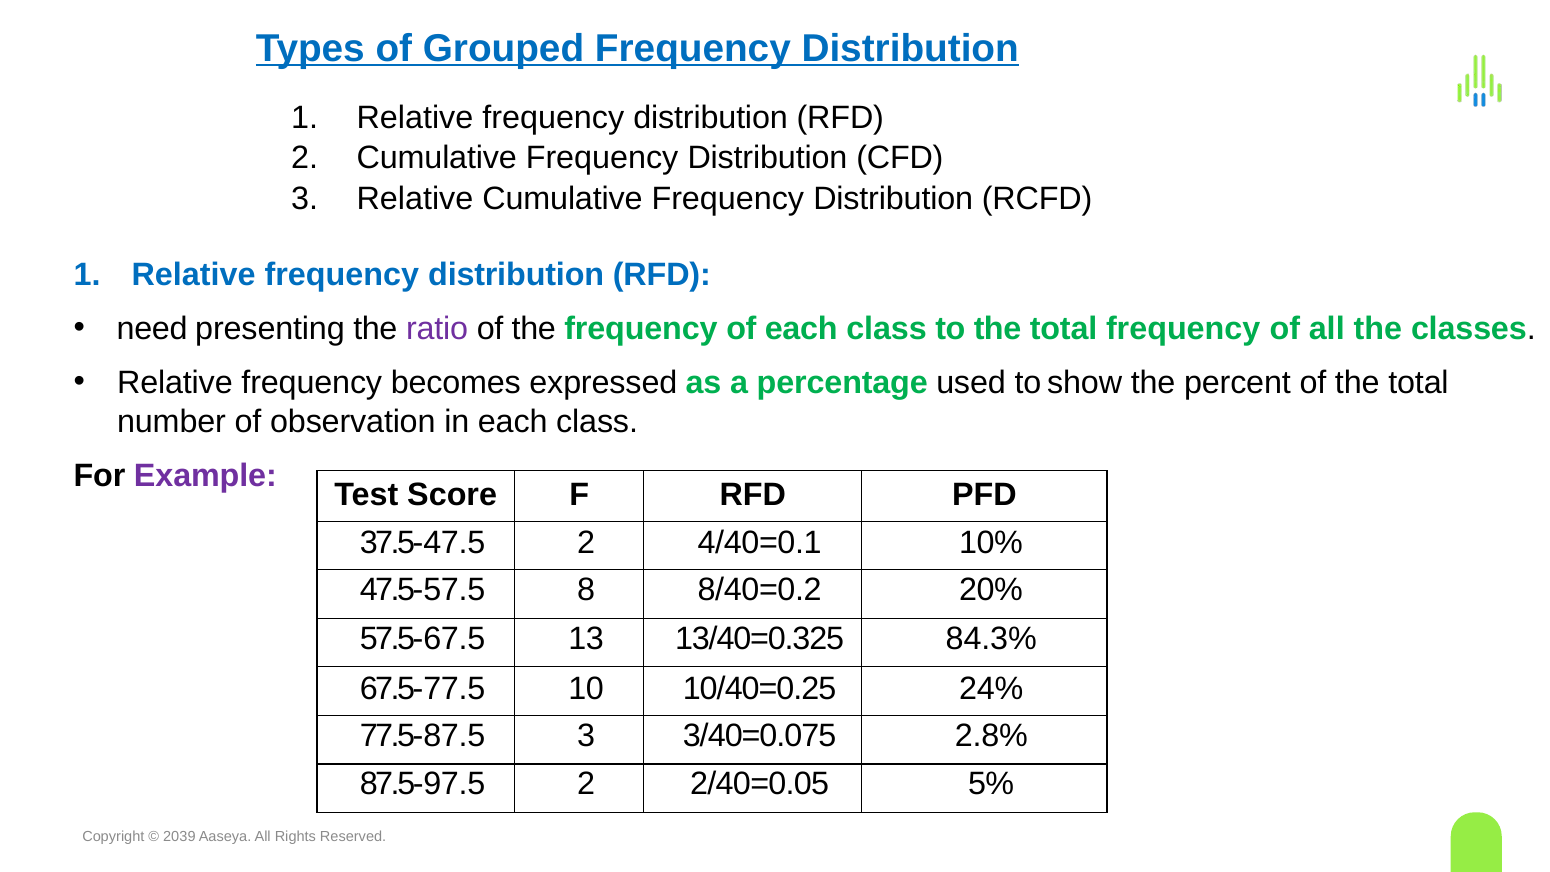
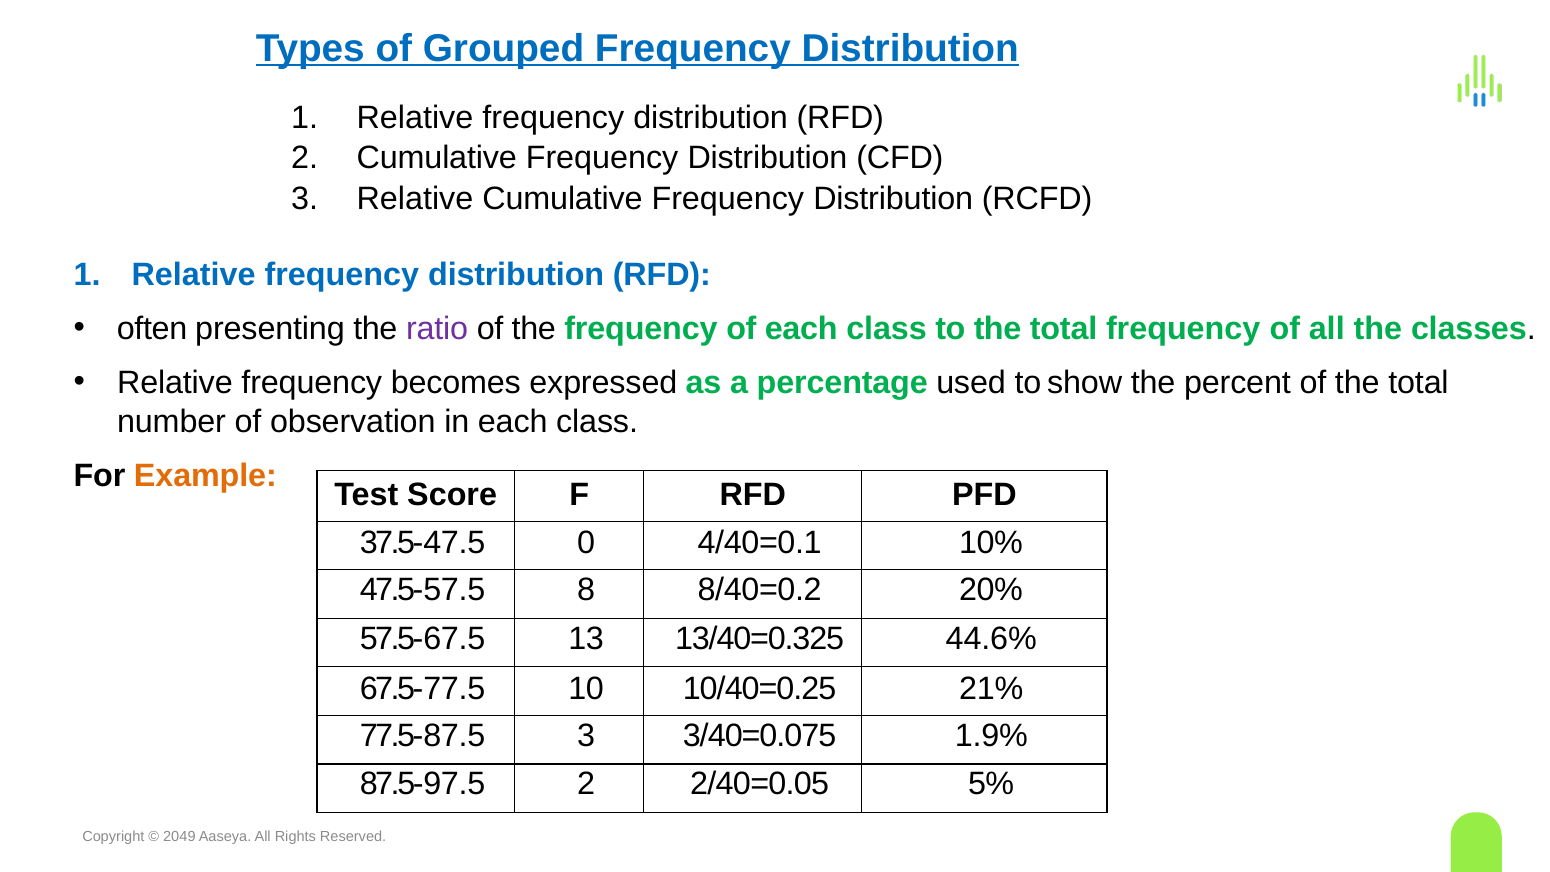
need: need -> often (152, 329)
Example colour: purple -> orange (205, 476)
37.5-47.5 2: 2 -> 0 (586, 543)
84.3%: 84.3% -> 44.6% (991, 638)
24%: 24% -> 21% (991, 688)
2.8%: 2.8% -> 1.9% (991, 735)
2039: 2039 -> 2049 (179, 836)
